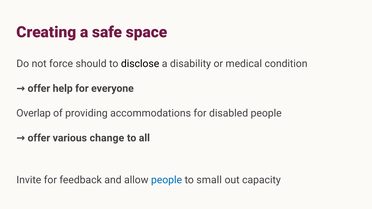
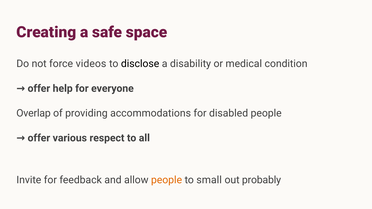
should: should -> videos (91, 64)
change: change -> respect (107, 138)
people colour: blue -> orange (167, 180)
capacity: capacity -> probably (262, 180)
